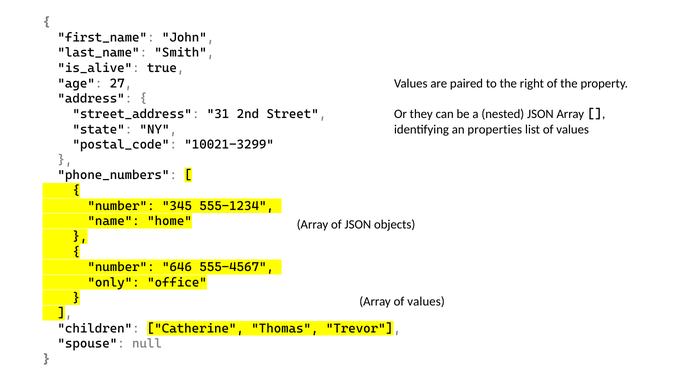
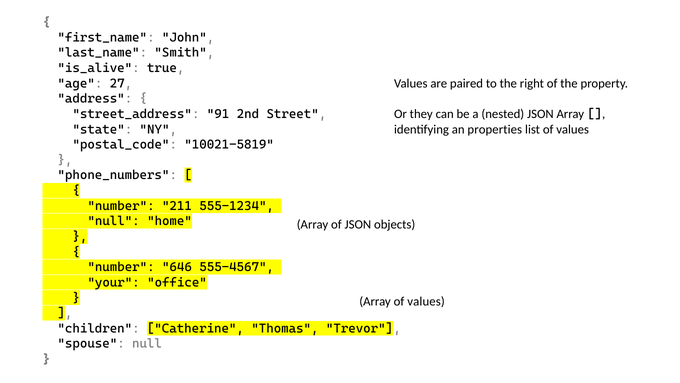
31: 31 -> 91 (218, 114)
10021-3299: 10021-3299 -> 10021-5819 (229, 144)
345: 345 -> 211 (177, 206)
name: name -> null (114, 221)
only: only -> your (114, 282)
